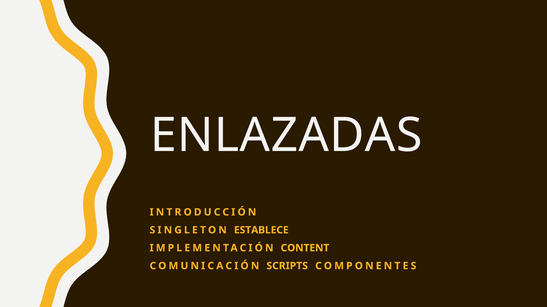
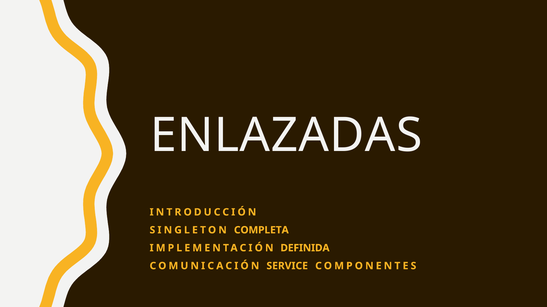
ESTABLECE: ESTABLECE -> COMPLETA (261, 231)
CONTENT: CONTENT -> DEFINIDA (305, 248)
SCRIPTS: SCRIPTS -> SERVICE (287, 266)
